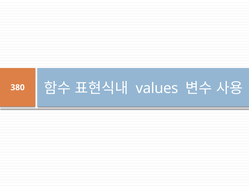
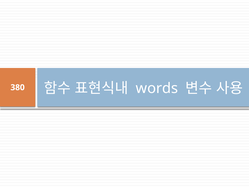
values: values -> words (157, 88)
